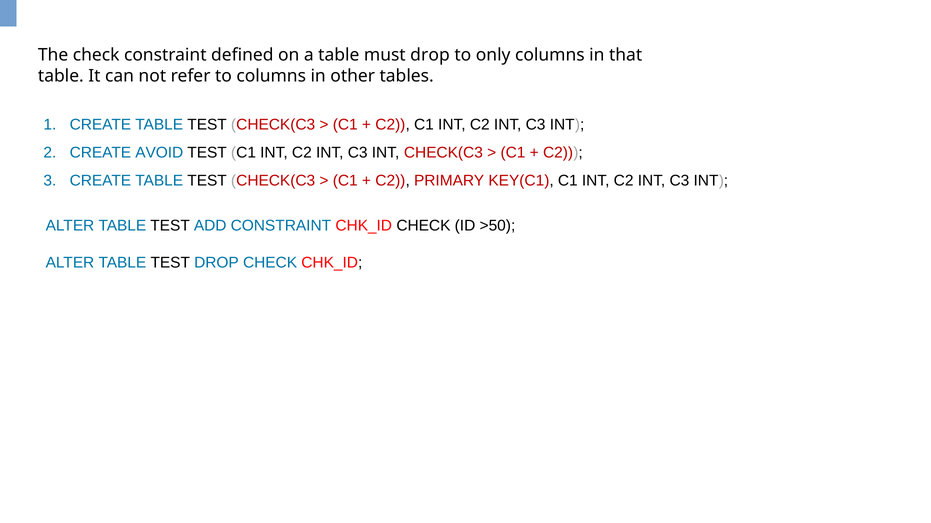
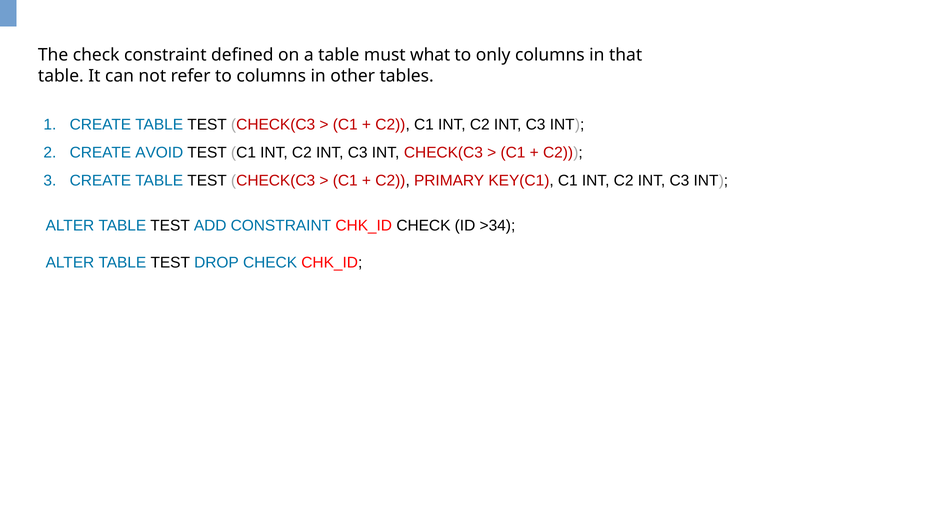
must drop: drop -> what (430, 55)
>50: >50 -> >34 (497, 226)
